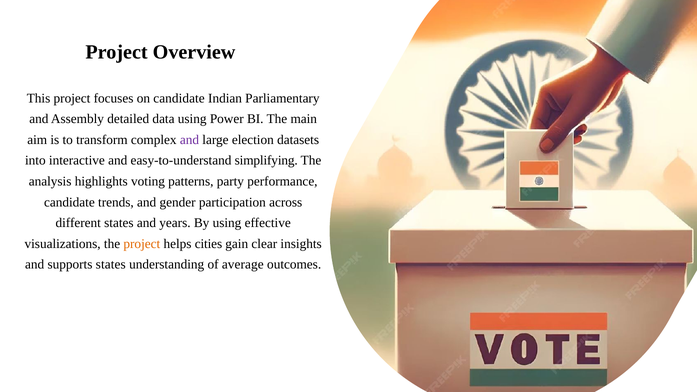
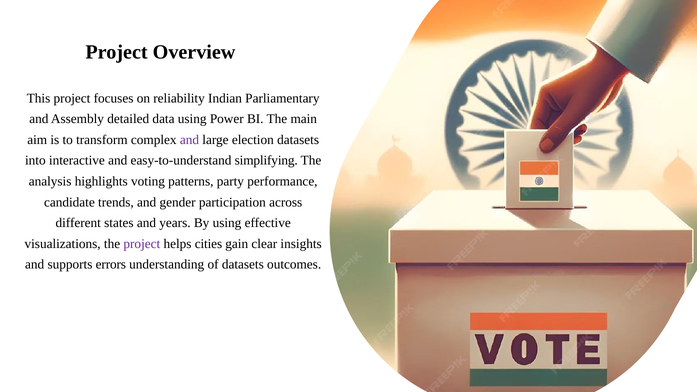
on candidate: candidate -> reliability (179, 98)
project colour: orange -> purple (142, 244)
supports states: states -> errors (111, 265)
of average: average -> datasets (243, 265)
